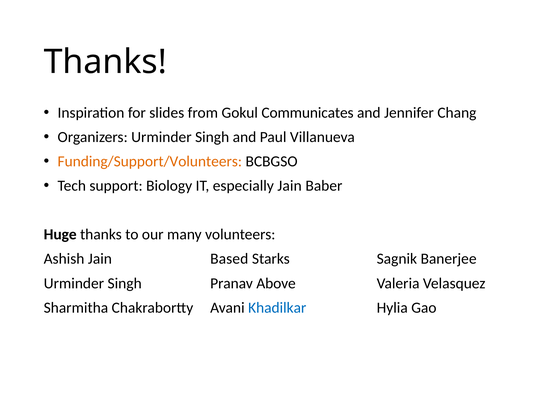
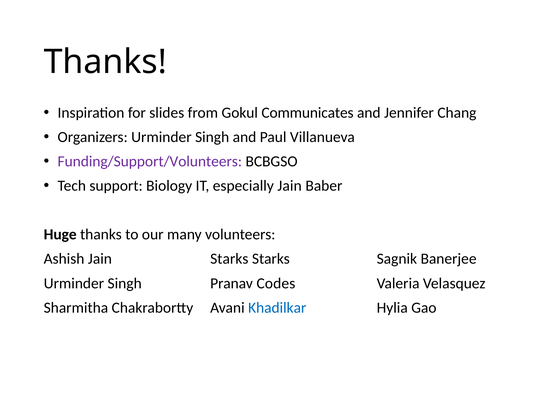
Funding/Support/Volunteers colour: orange -> purple (150, 162)
Jain Based: Based -> Starks (229, 259)
Above: Above -> Codes (276, 283)
